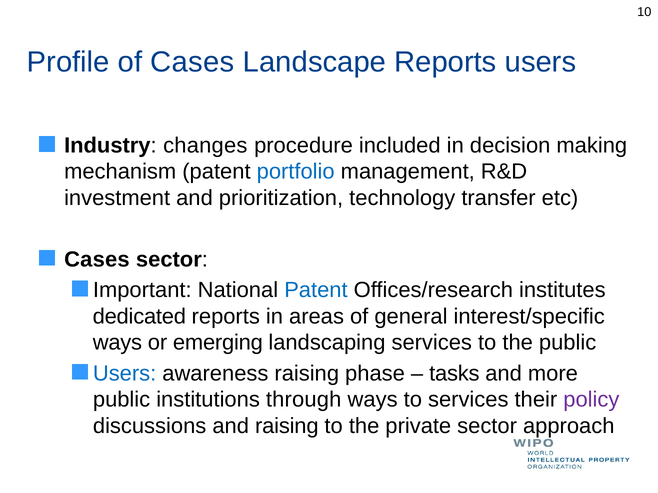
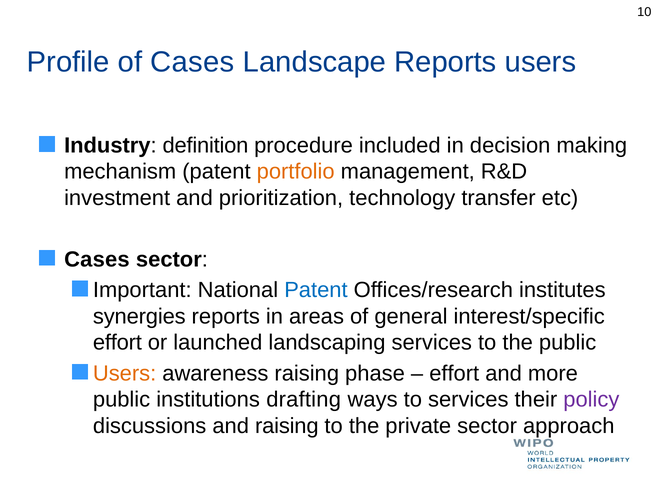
changes: changes -> definition (206, 146)
portfolio colour: blue -> orange (296, 172)
dedicated: dedicated -> synergies (139, 317)
ways: ways -> effort (117, 343)
emerging: emerging -> launched (218, 343)
Users colour: blue -> orange (125, 374)
tasks: tasks -> effort (454, 374)
through: through -> drafting (304, 400)
